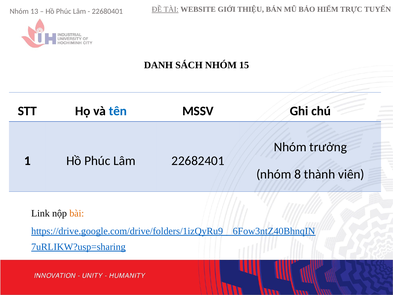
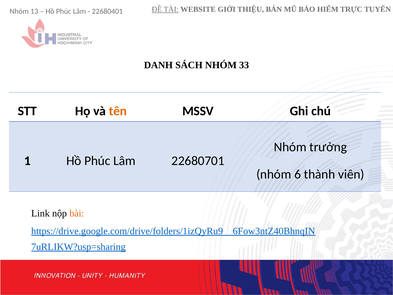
15: 15 -> 33 (244, 65)
tên colour: blue -> orange (118, 111)
22682401: 22682401 -> 22680701 (198, 161)
8: 8 -> 6 (298, 174)
